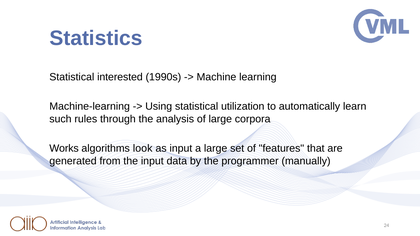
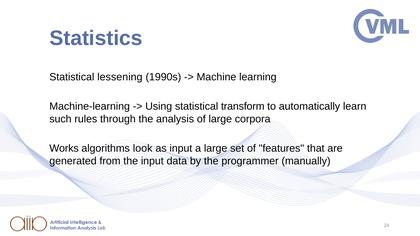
interested: interested -> lessening (120, 77)
utilization: utilization -> transform (243, 106)
